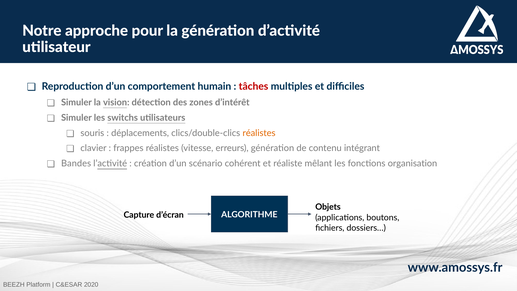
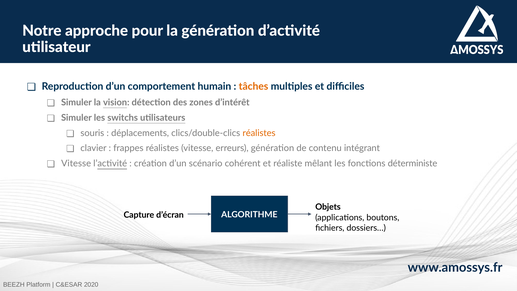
tâches colour: red -> orange (254, 86)
Bandes: Bandes -> Vitesse (76, 163)
organisation: organisation -> déterministe (413, 163)
